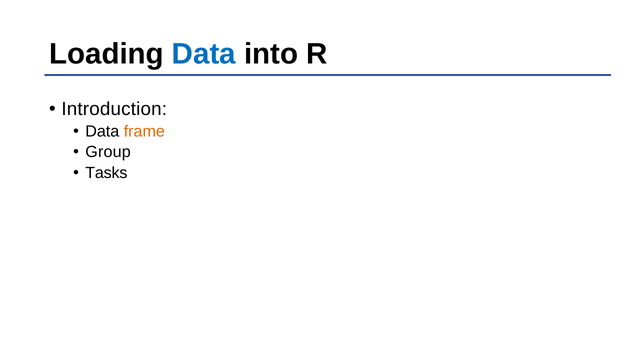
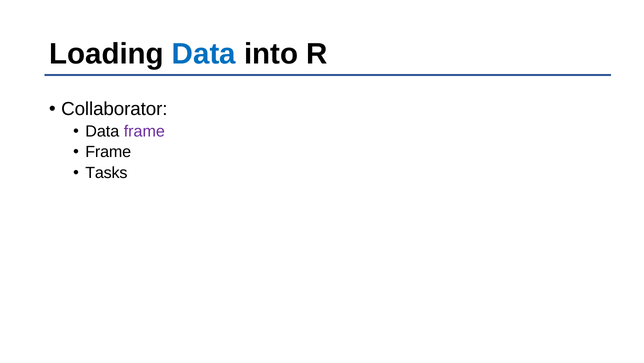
Introduction: Introduction -> Collaborator (114, 109)
frame colour: orange -> purple (144, 131)
Group: Group -> Frame (108, 152)
